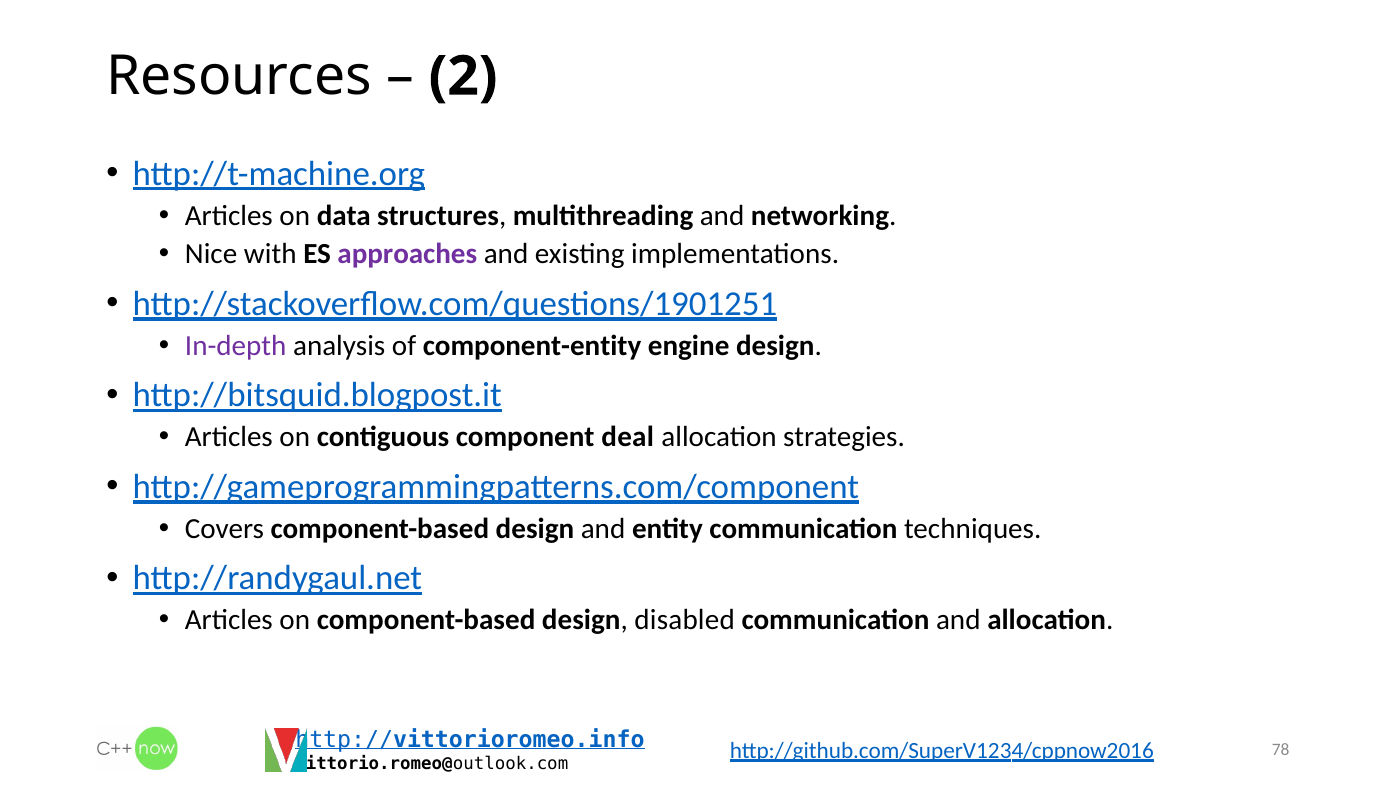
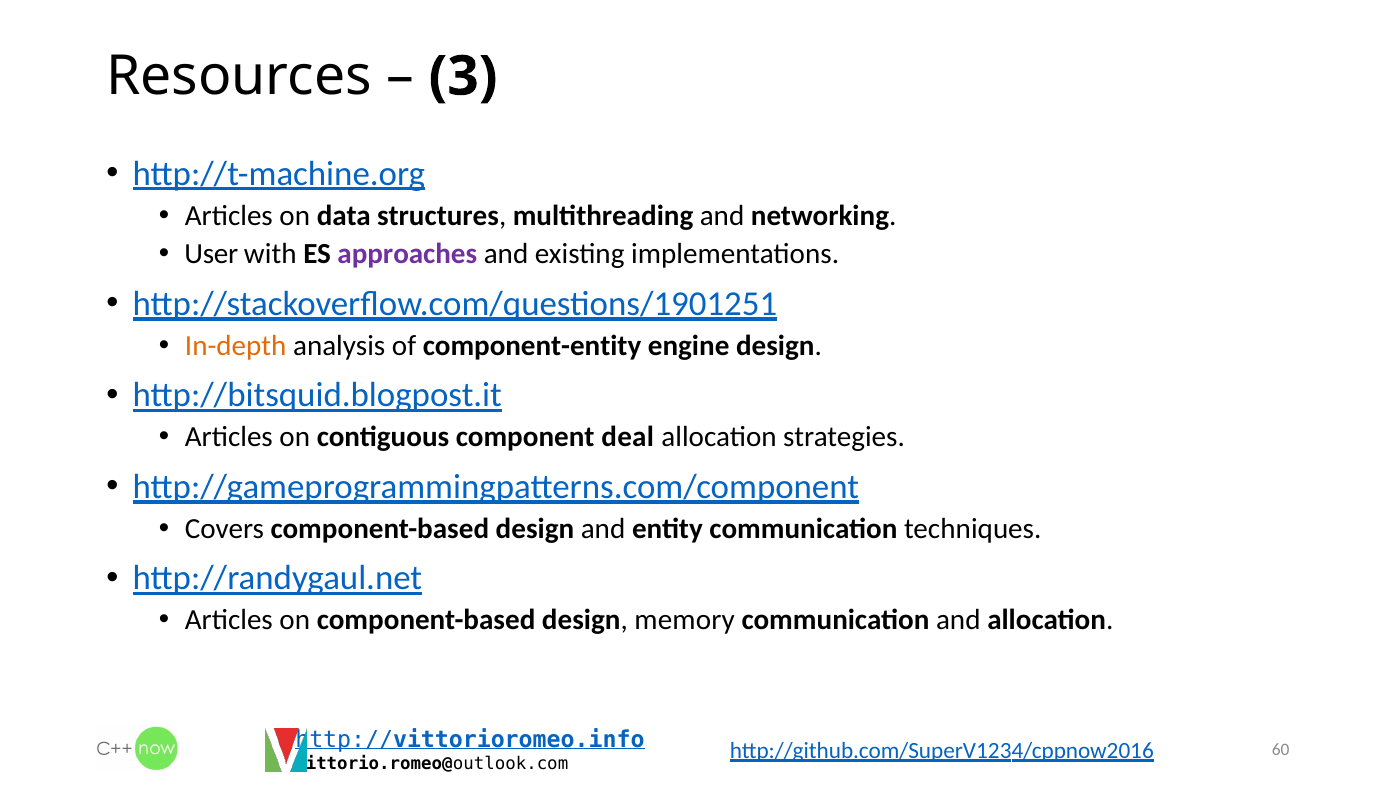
2: 2 -> 3 (463, 76)
Nice: Nice -> User (211, 254)
In-depth colour: purple -> orange (236, 346)
disabled: disabled -> memory (685, 621)
78: 78 -> 60 (1281, 750)
